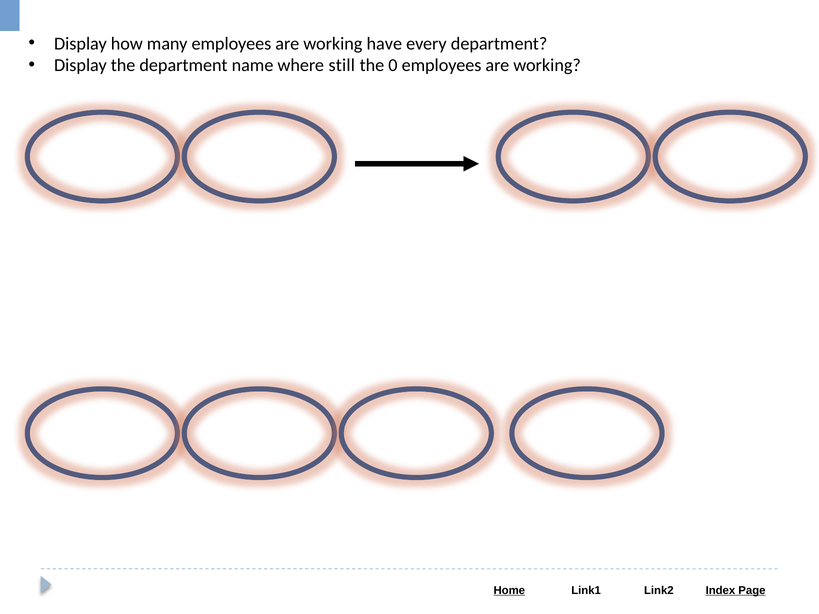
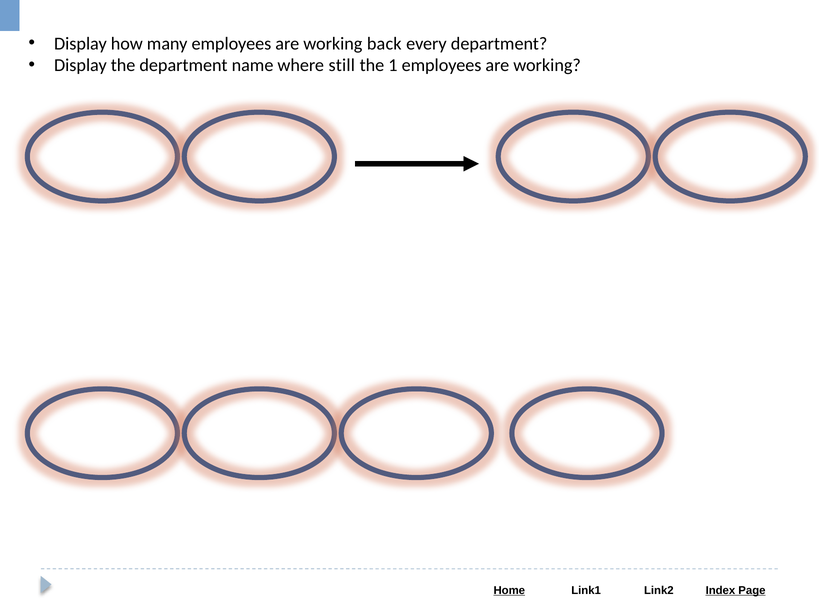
have: have -> back (384, 44)
0: 0 -> 1 (393, 65)
